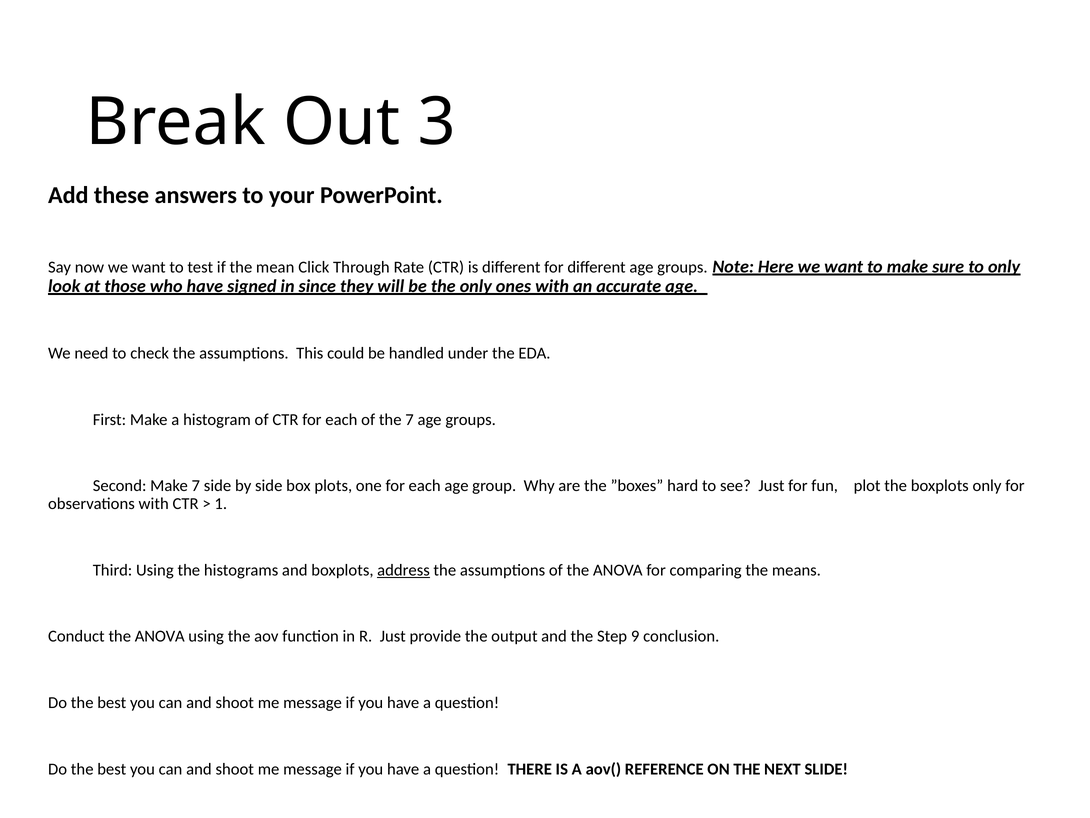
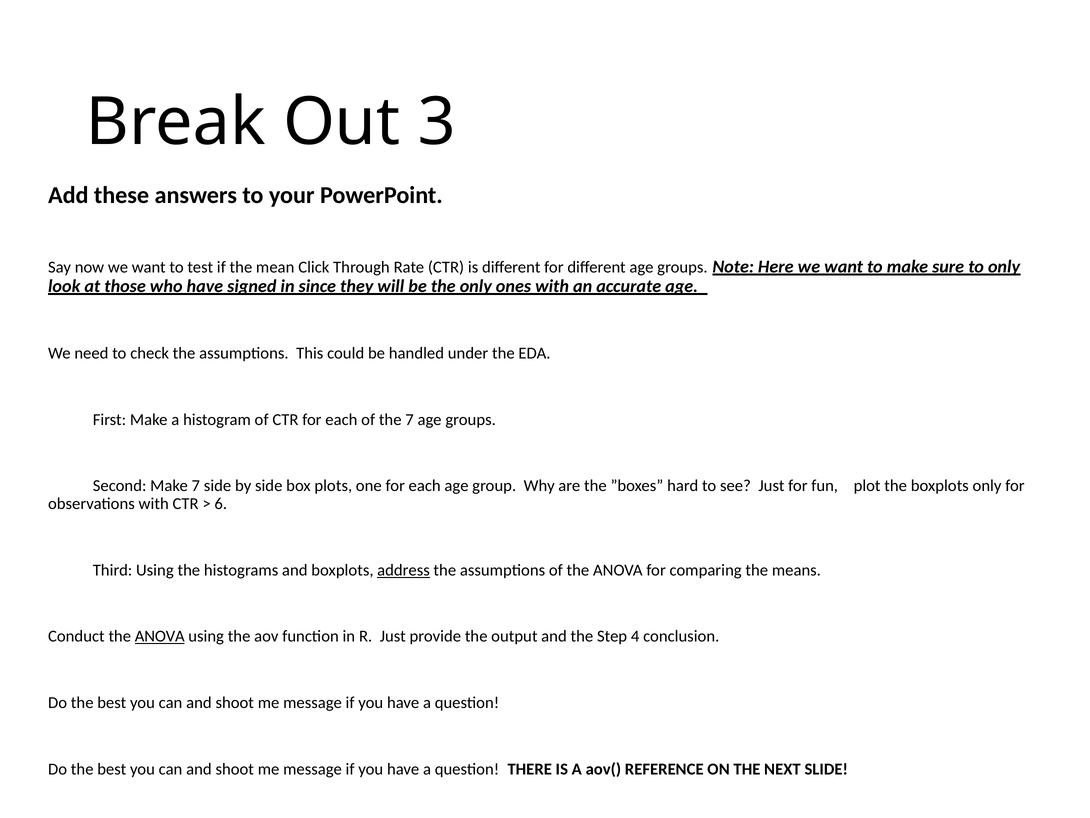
1: 1 -> 6 (221, 504)
ANOVA underline: none -> present (160, 636)
9: 9 -> 4 (635, 636)
